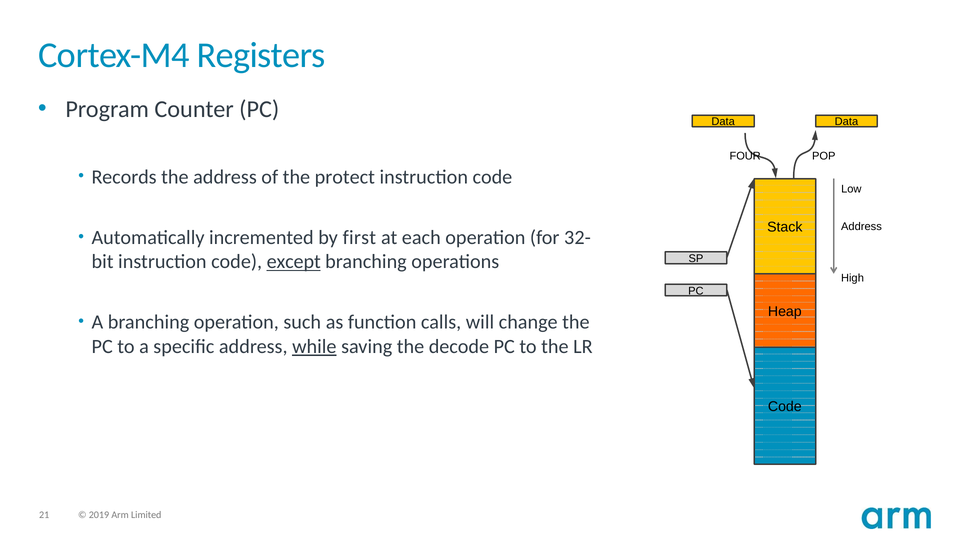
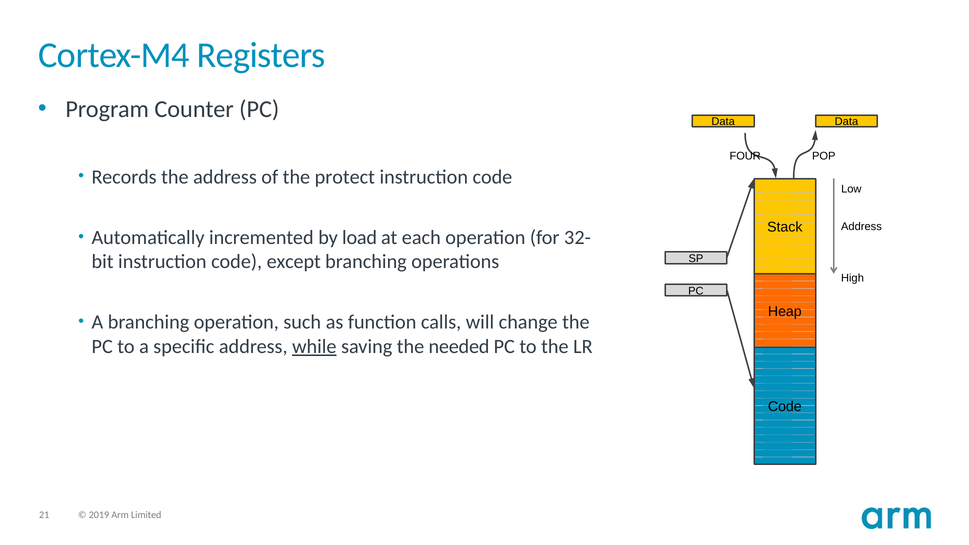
first: first -> load (360, 237)
except underline: present -> none (294, 262)
decode: decode -> needed (459, 347)
